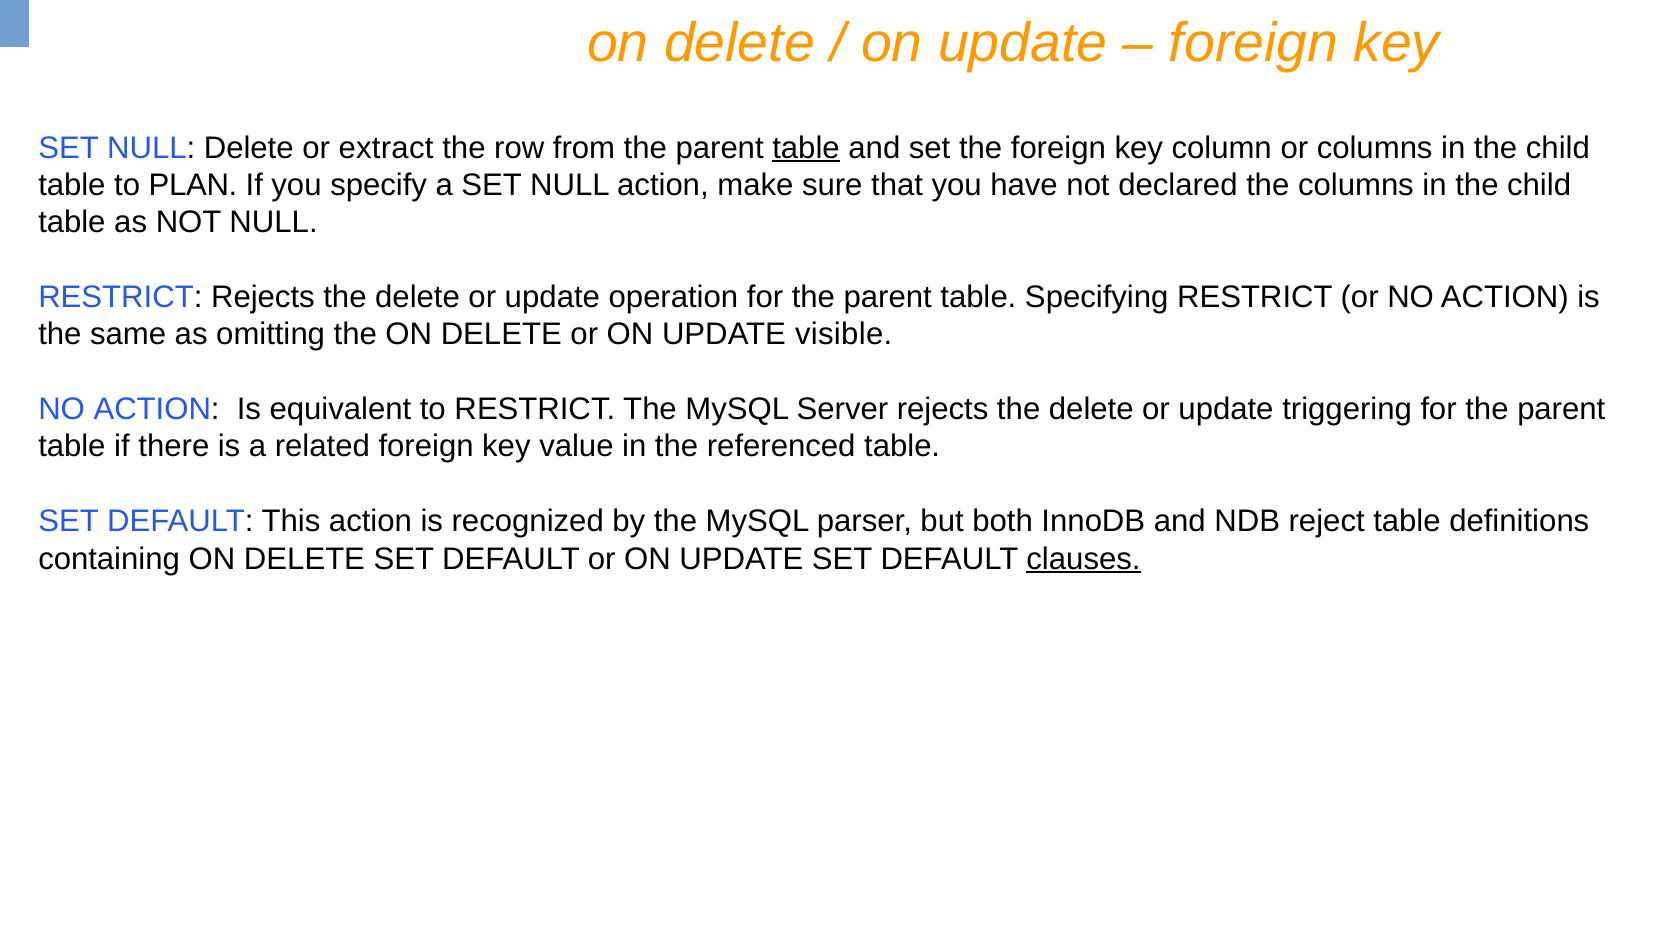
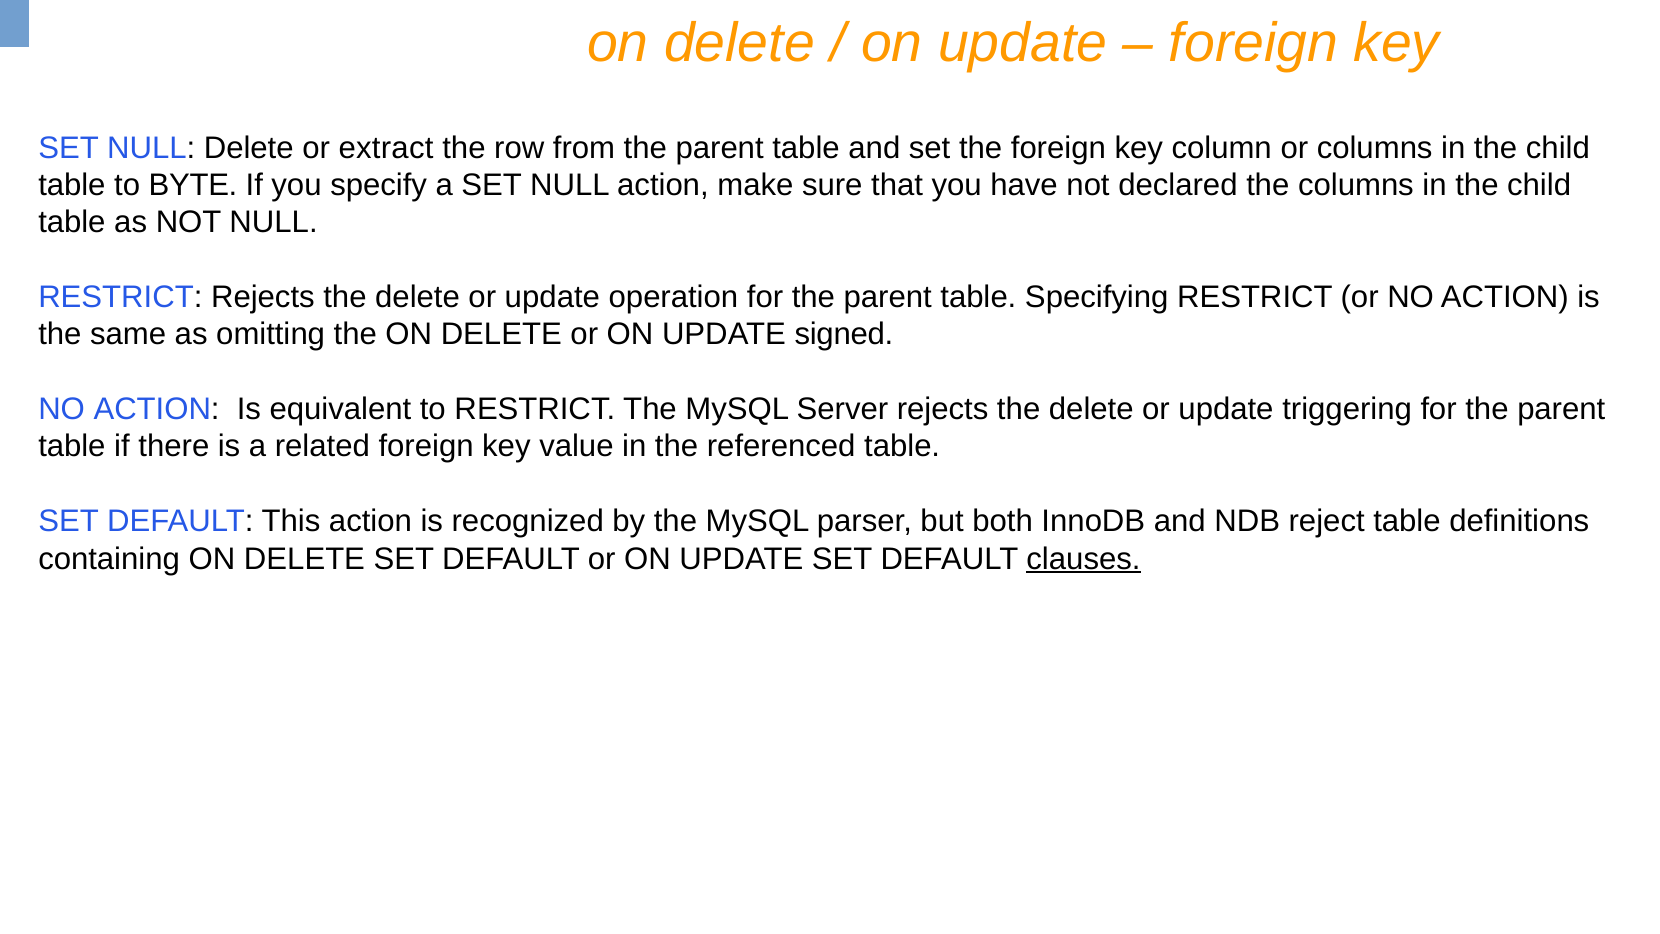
table underline: present -> none (806, 148)
PLAN: PLAN -> BYTE (193, 185)
visible: visible -> signed (844, 335)
